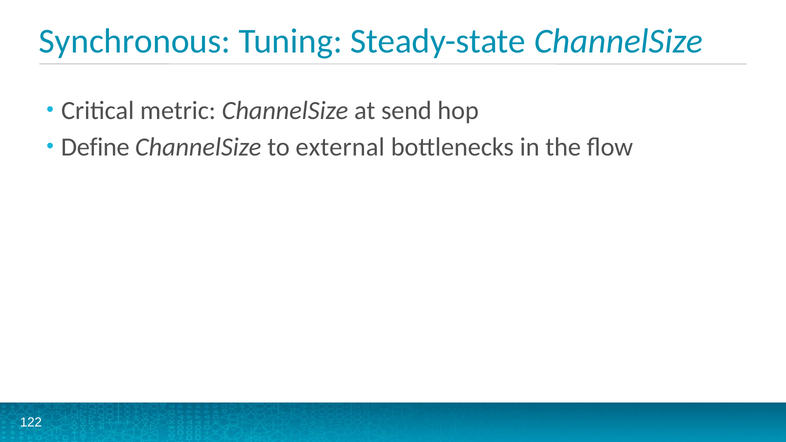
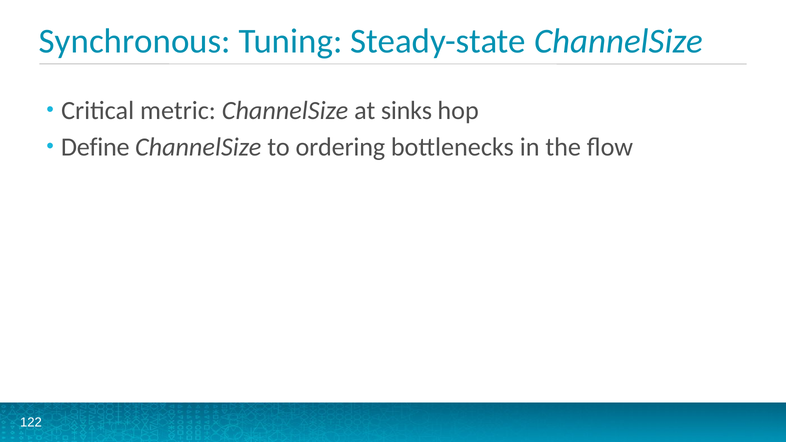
send: send -> sinks (407, 111)
external: external -> ordering (340, 147)
